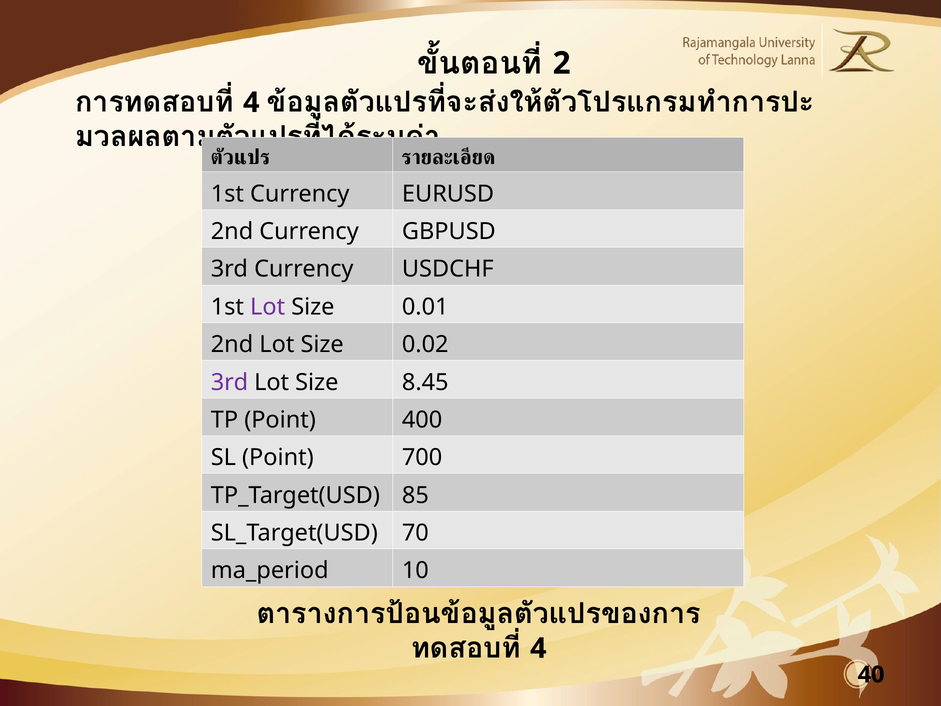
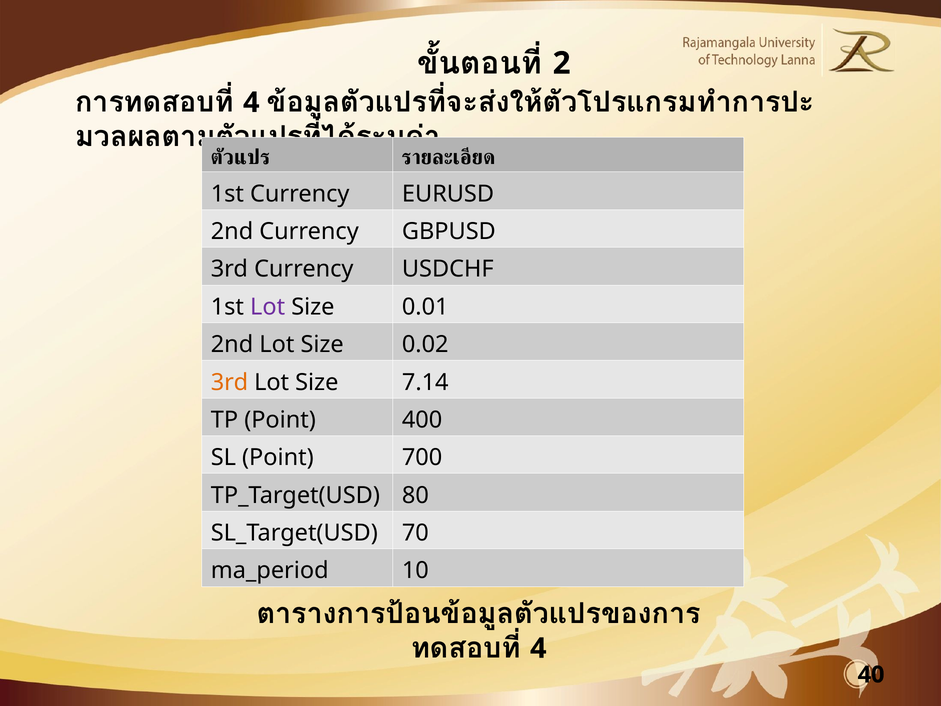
3rd colour: purple -> orange (230, 382)
8.45: 8.45 -> 7.14 (425, 382)
85: 85 -> 80 (415, 495)
